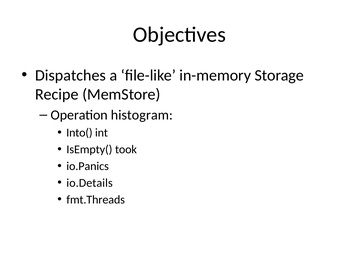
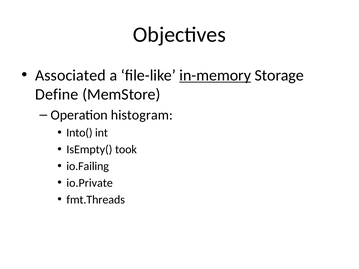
Dispatches: Dispatches -> Associated (70, 75)
in-memory underline: none -> present (215, 75)
Recipe: Recipe -> Define (57, 94)
io.Panics: io.Panics -> io.Failing (88, 166)
io.Details: io.Details -> io.Private (90, 183)
